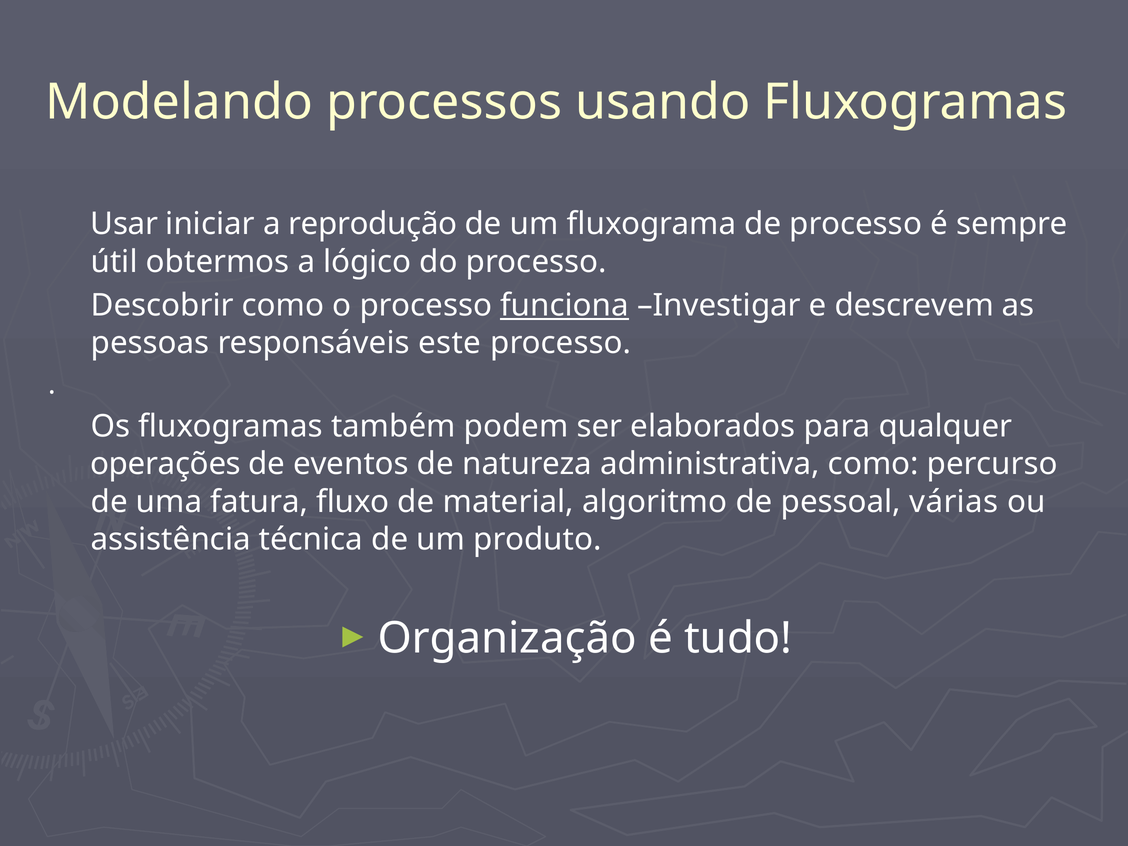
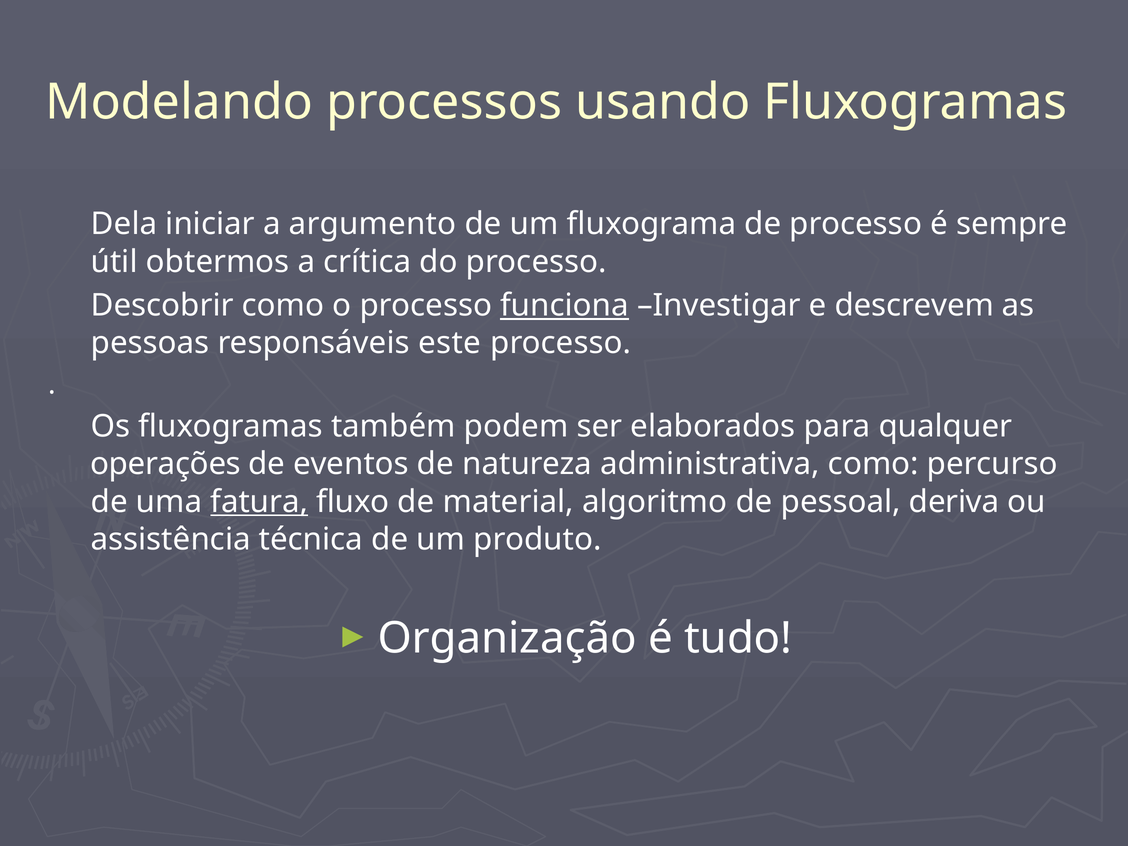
Usar: Usar -> Dela (124, 224)
reprodução: reprodução -> argumento (373, 224)
lógico: lógico -> crítica (367, 262)
fatura underline: none -> present (259, 502)
várias: várias -> deriva (954, 502)
